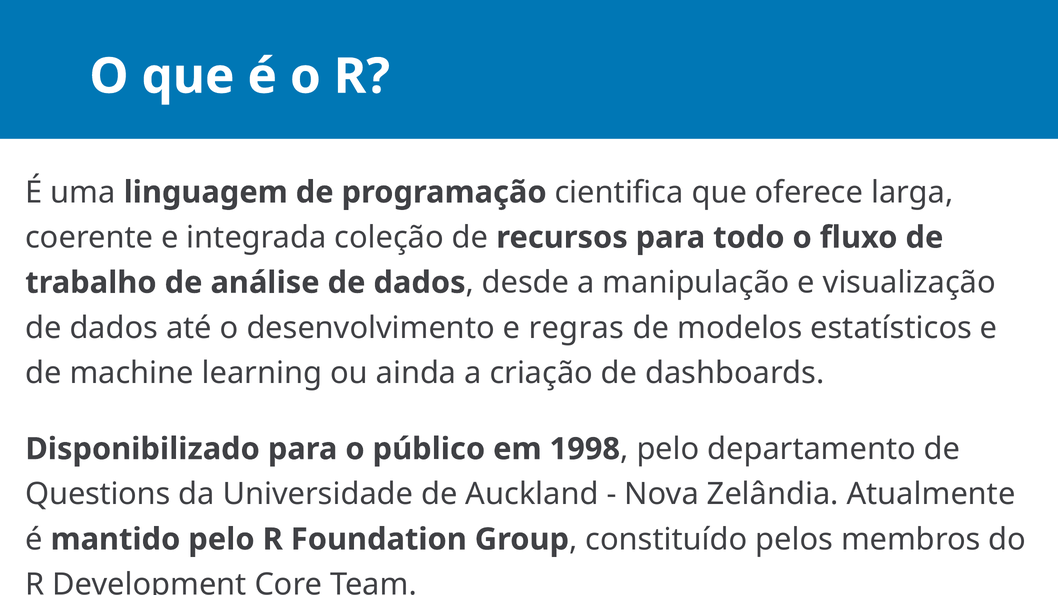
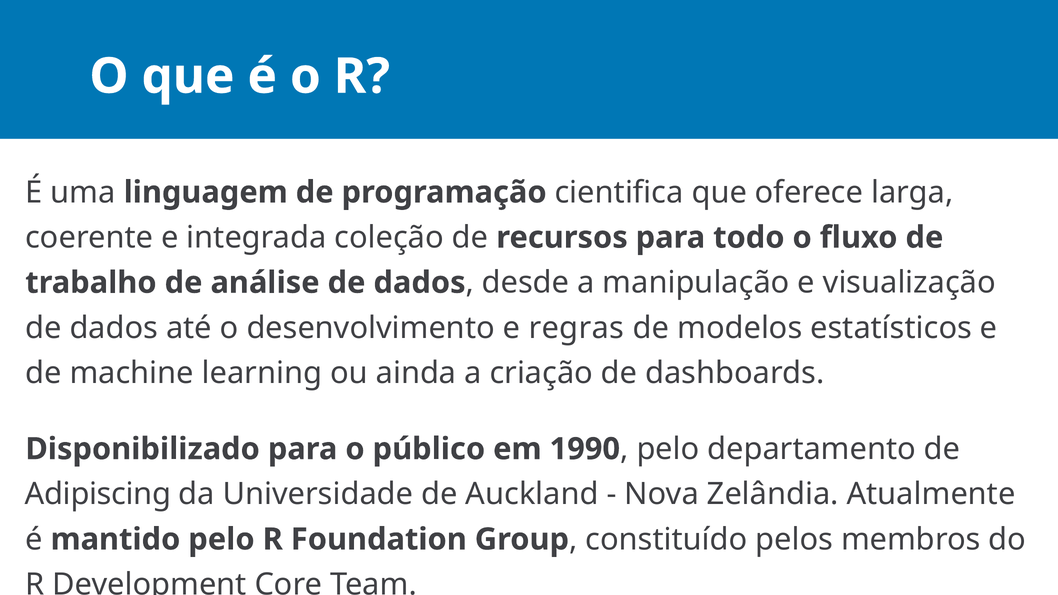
1998: 1998 -> 1990 (585, 449)
Questions: Questions -> Adipiscing (98, 494)
